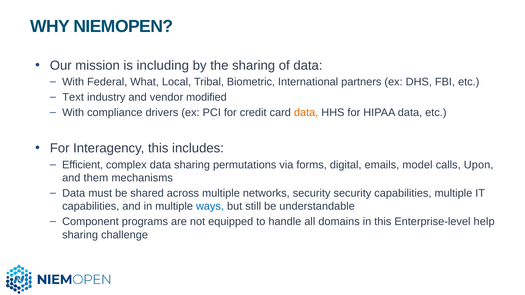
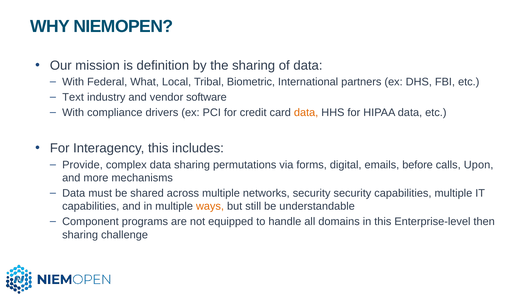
including: including -> definition (163, 66)
modified: modified -> software (206, 97)
Efficient: Efficient -> Provide (83, 165)
model: model -> before (418, 165)
them: them -> more (96, 178)
ways colour: blue -> orange (210, 207)
help: help -> then (484, 222)
